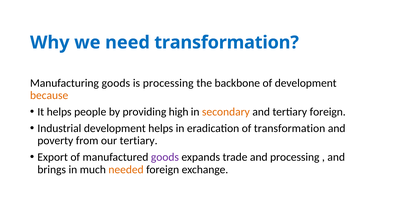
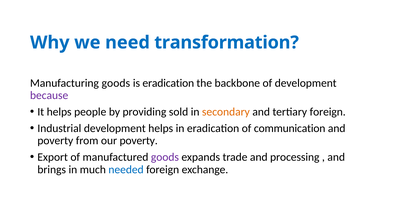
is processing: processing -> eradication (168, 83)
because colour: orange -> purple (49, 96)
high: high -> sold (179, 112)
of transformation: transformation -> communication (290, 129)
our tertiary: tertiary -> poverty (139, 141)
needed colour: orange -> blue (126, 170)
